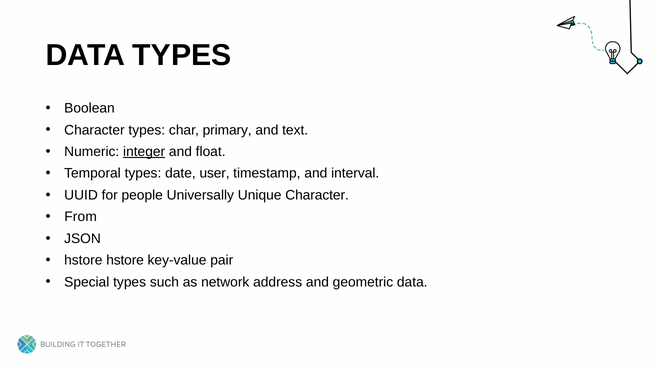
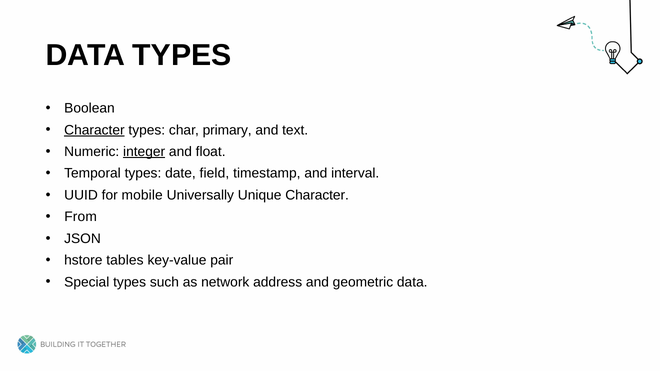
Character underline: none -> present (94, 130)
user: user -> field (214, 174)
people: people -> mobile (142, 195)
hstore hstore: hstore -> tables (125, 260)
